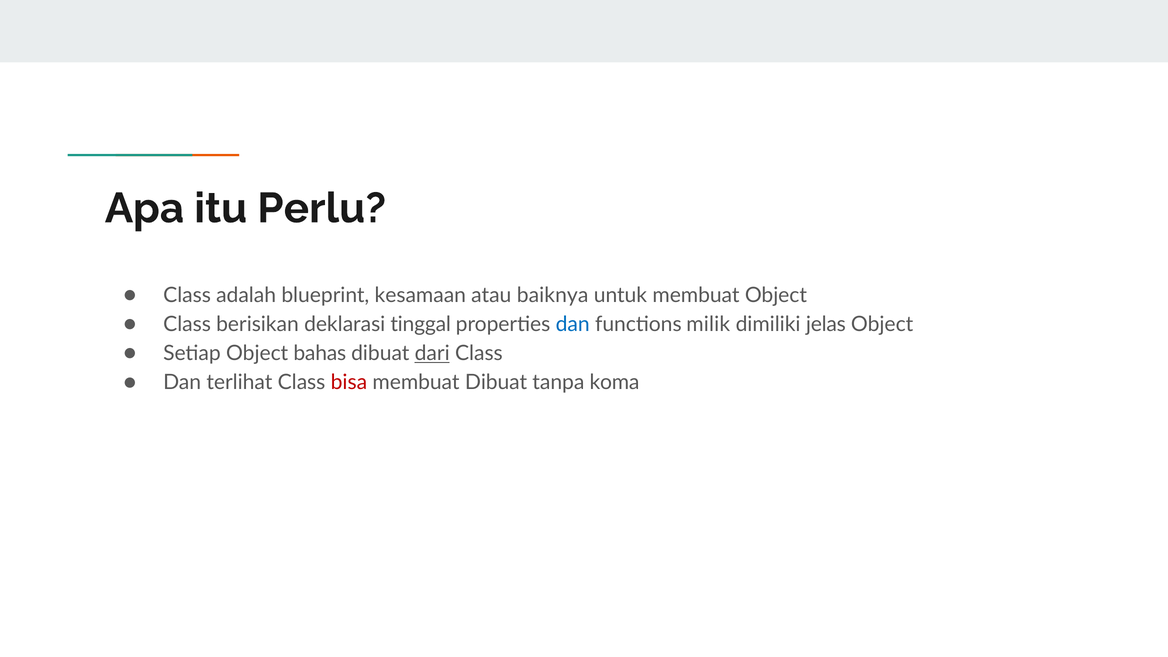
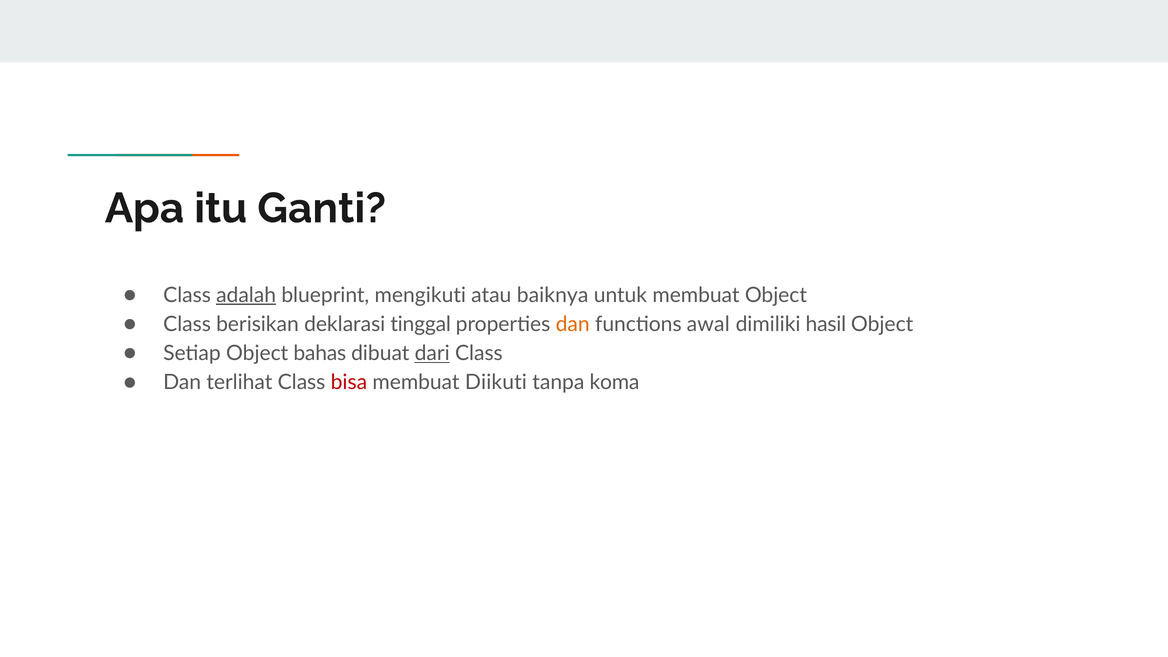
Perlu: Perlu -> Ganti (322, 208)
adalah underline: none -> present (246, 295)
kesamaan: kesamaan -> mengikuti (420, 295)
dan colour: blue -> orange (573, 324)
milik: milik -> awal (708, 324)
jelas: jelas -> hasil (826, 324)
membuat Dibuat: Dibuat -> Diikuti (496, 382)
